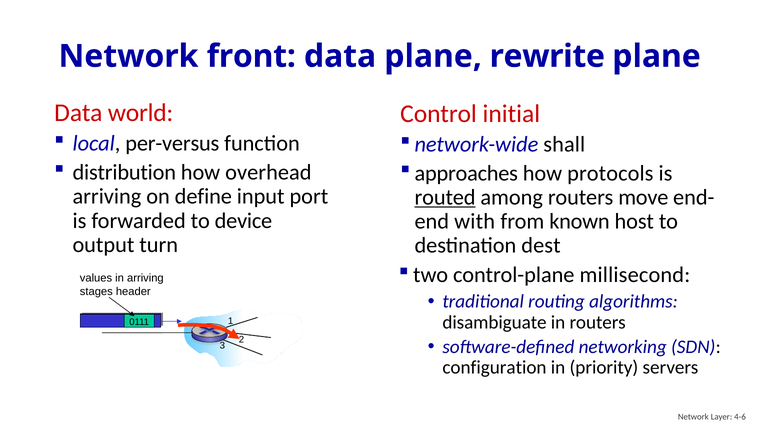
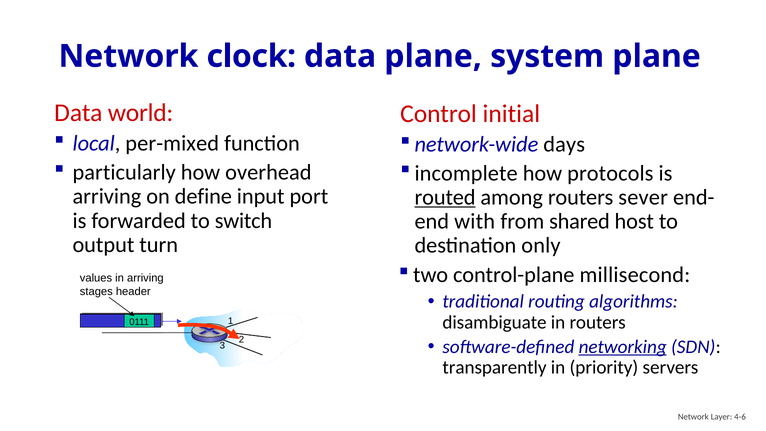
front: front -> clock (251, 56)
rewrite: rewrite -> system (547, 56)
per-versus: per-versus -> per-mixed (172, 144)
shall: shall -> days (564, 144)
distribution: distribution -> particularly (124, 172)
approaches: approaches -> incomplete (466, 173)
move: move -> sever (643, 197)
device: device -> switch (243, 221)
known: known -> shared (579, 221)
dest: dest -> only (541, 246)
networking underline: none -> present (623, 347)
configuration: configuration -> transparently (494, 367)
